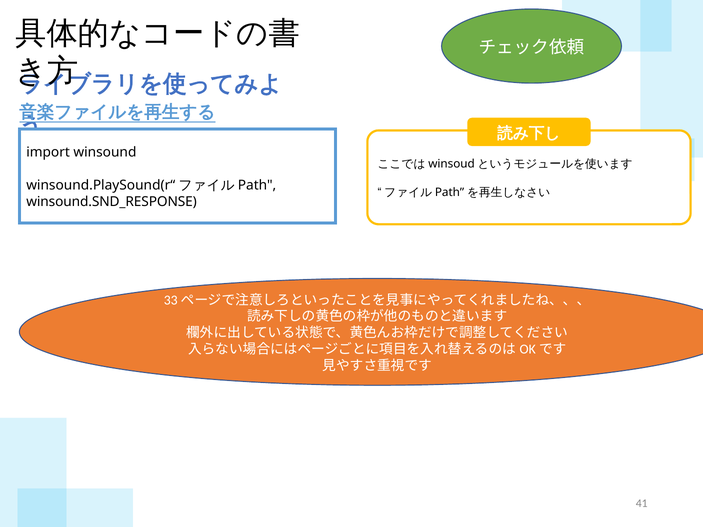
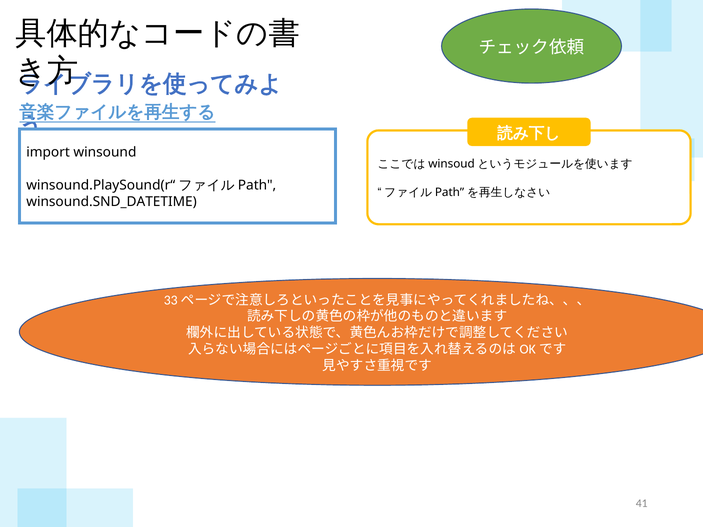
winsound.SND_RESPONSE: winsound.SND_RESPONSE -> winsound.SND_DATETIME (112, 202)
